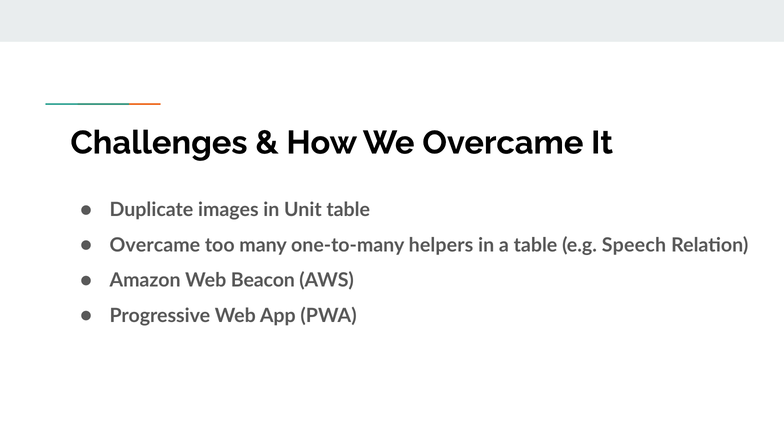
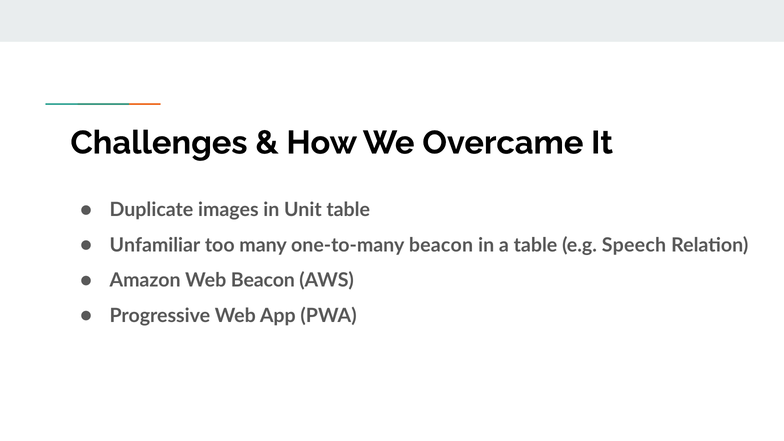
Overcame: Overcame -> Unfamiliar (155, 245)
one-to-many helpers: helpers -> beacon (441, 245)
